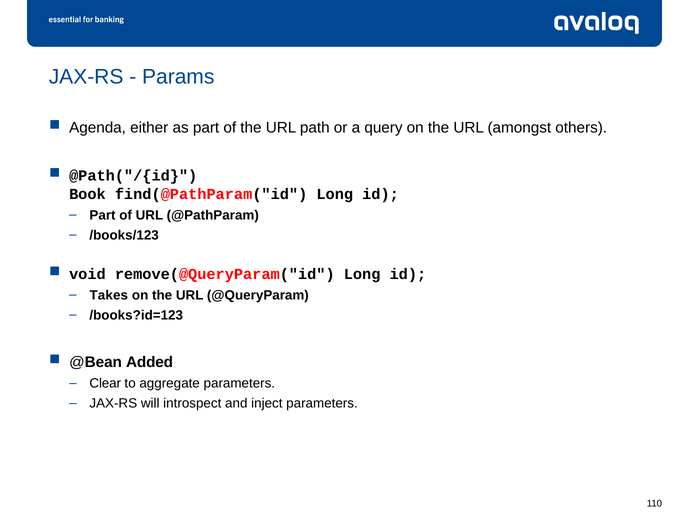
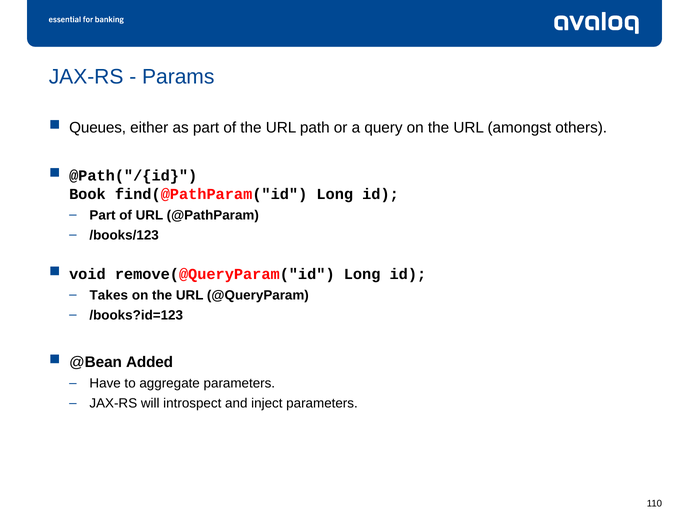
Agenda: Agenda -> Queues (98, 128)
Clear: Clear -> Have (105, 383)
